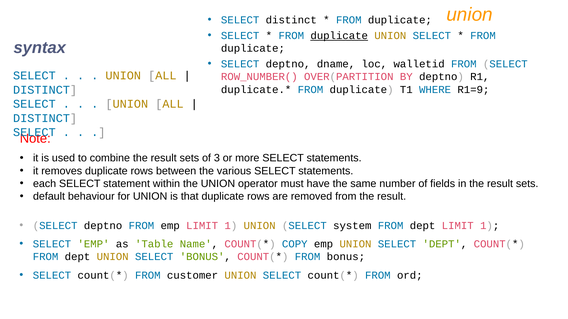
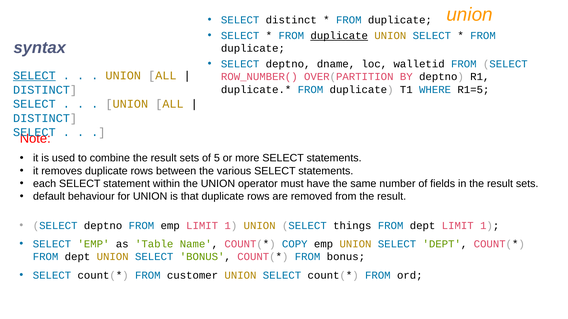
SELECT underline: none -> present (34, 76)
R1=9: R1=9 -> R1=5 (473, 90)
3: 3 -> 5 (217, 158)
system: system -> things (352, 226)
